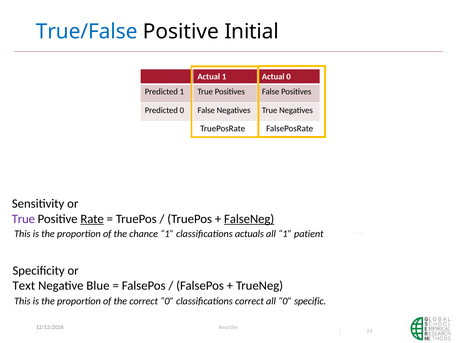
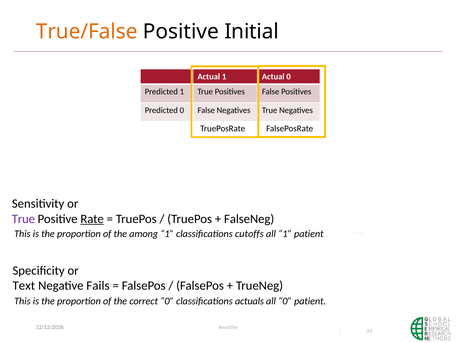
True/False colour: blue -> orange (87, 32)
FalseNeg underline: present -> none (249, 219)
chance: chance -> among (144, 234)
actuals: actuals -> cutoffs (249, 234)
Blue: Blue -> Fails (98, 286)
classifications correct: correct -> actuals (249, 301)
0 specific: specific -> patient (310, 301)
